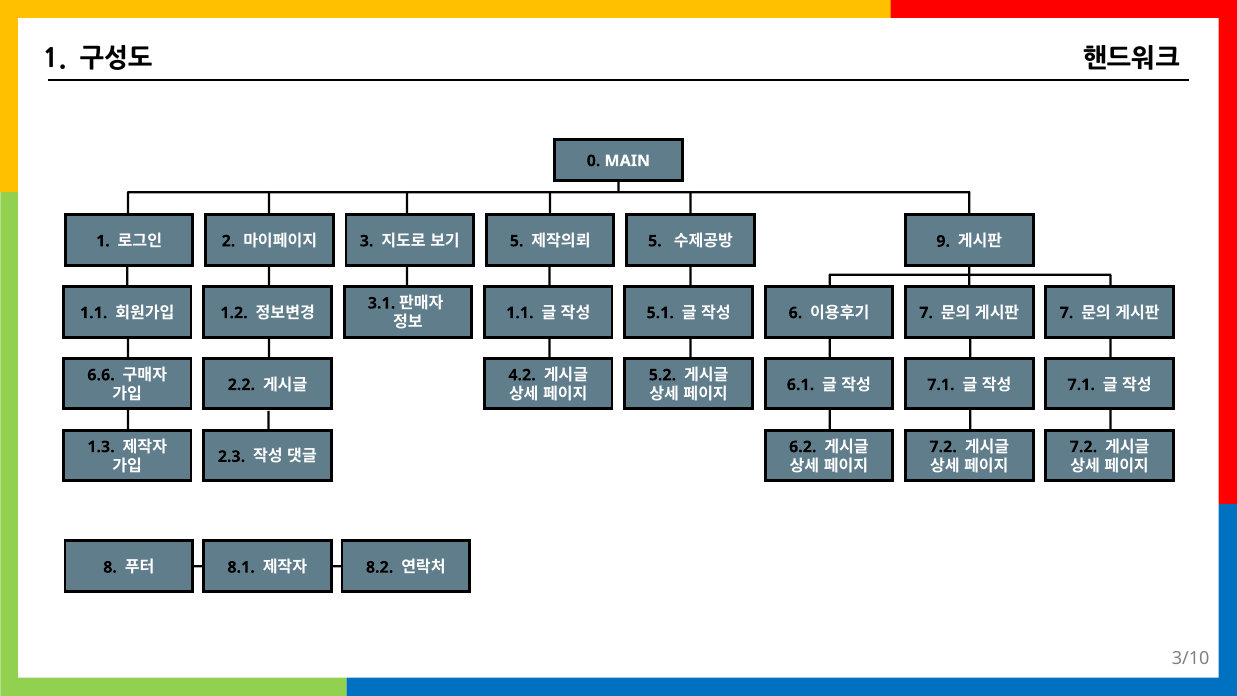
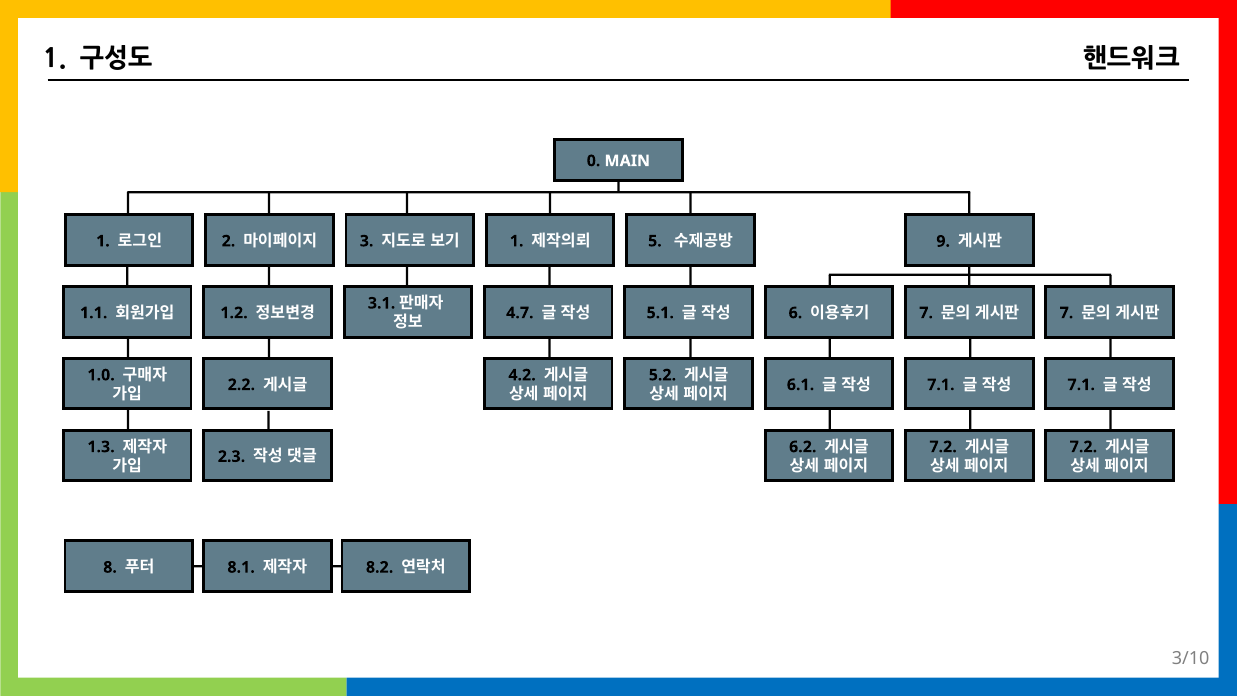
5: 5 -> 1 (517, 241)
1.1: 1.1 -> 4.7 (520, 313)
6.6: 6.6 -> 1.0 (101, 375)
